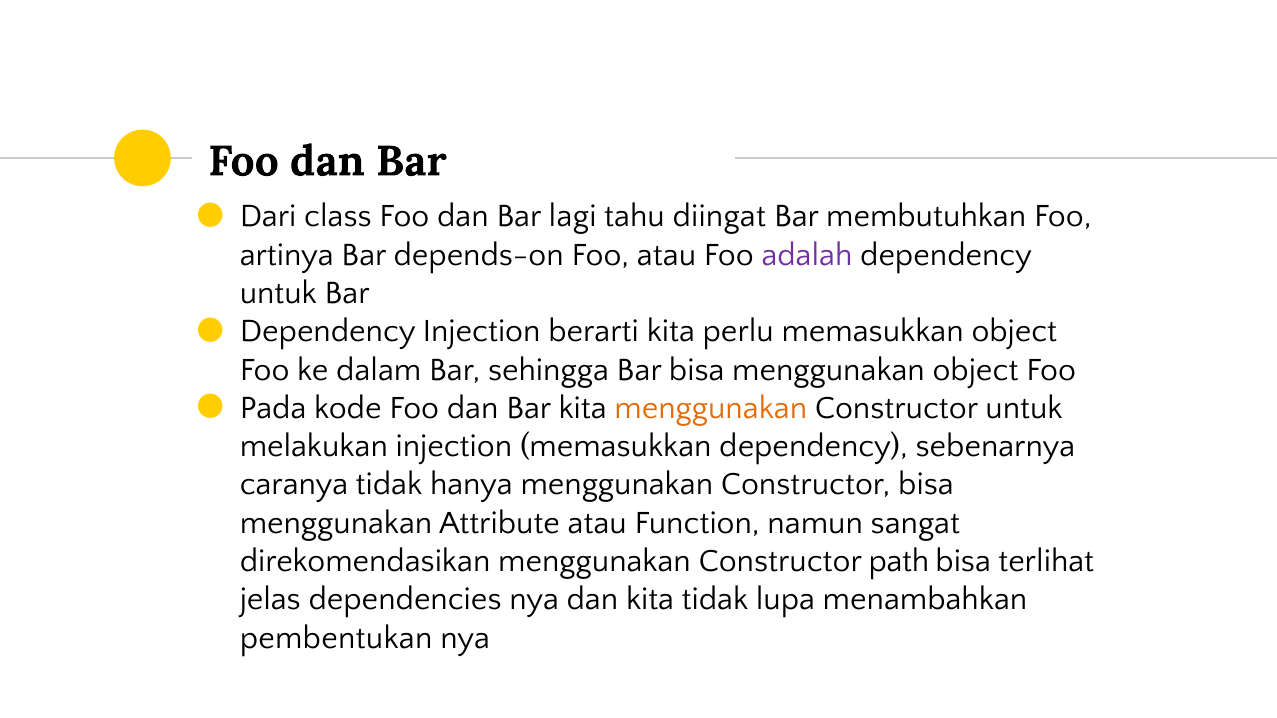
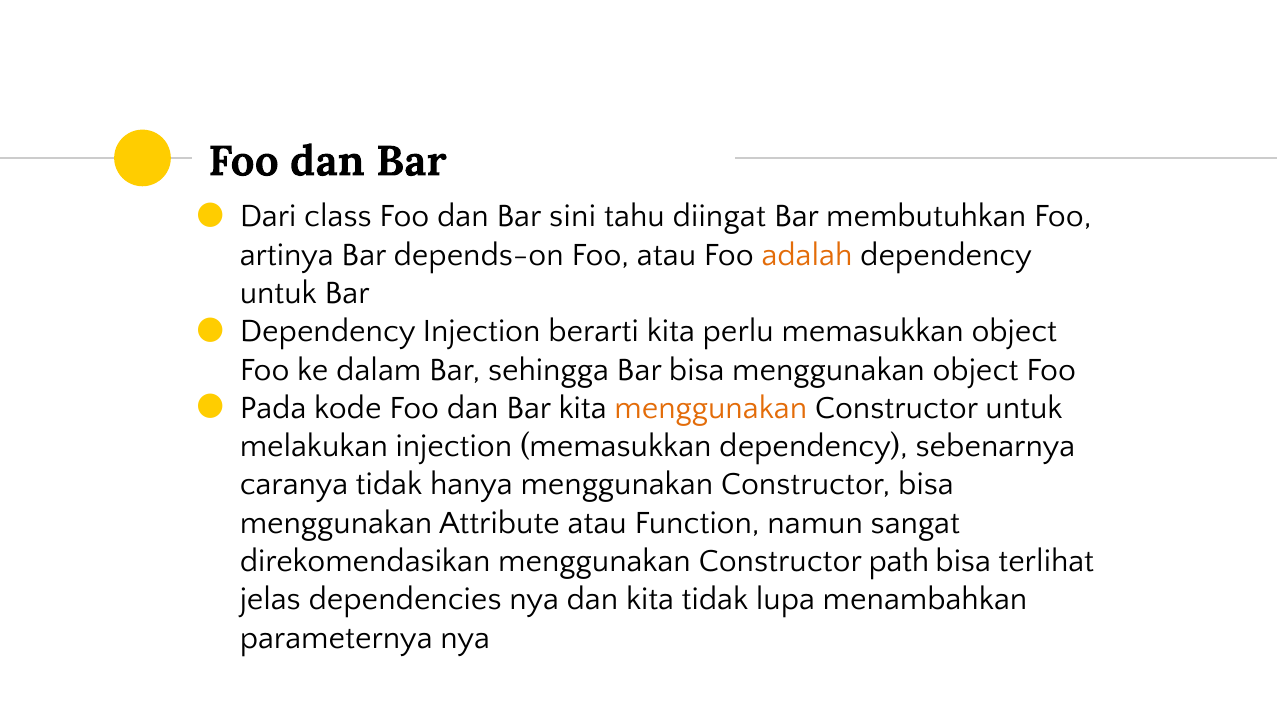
lagi: lagi -> sini (573, 217)
adalah colour: purple -> orange (807, 255)
pembentukan: pembentukan -> parameternya (336, 638)
